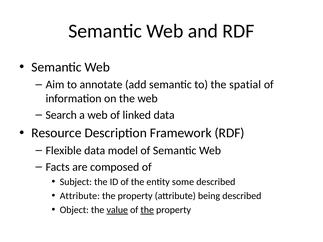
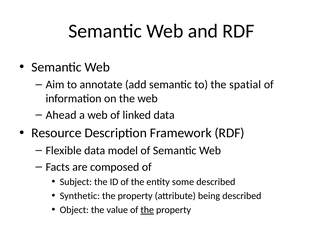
Search: Search -> Ahead (61, 115)
Attribute: Attribute -> Synthetic (80, 196)
value underline: present -> none (117, 210)
